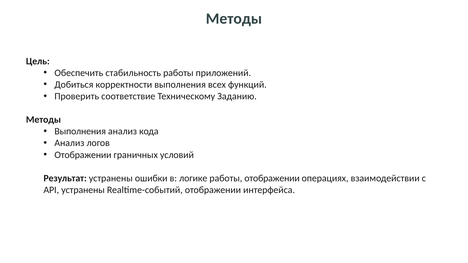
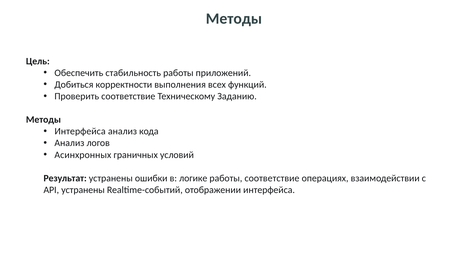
Выполнения: Выполнения -> Интерфейса (80, 132)
Отображении: Отображении -> Асинхронных (83, 155)
работы отображении: отображении -> соответствие (272, 178)
